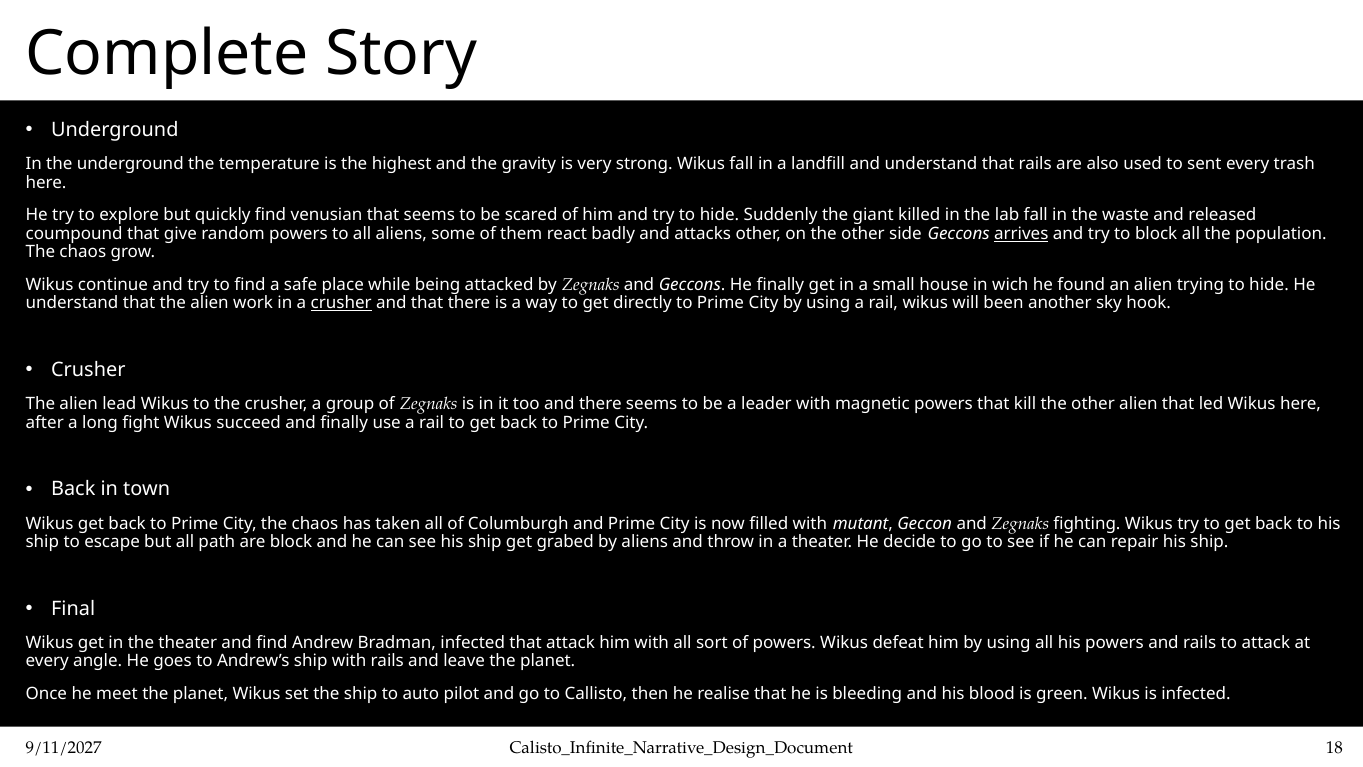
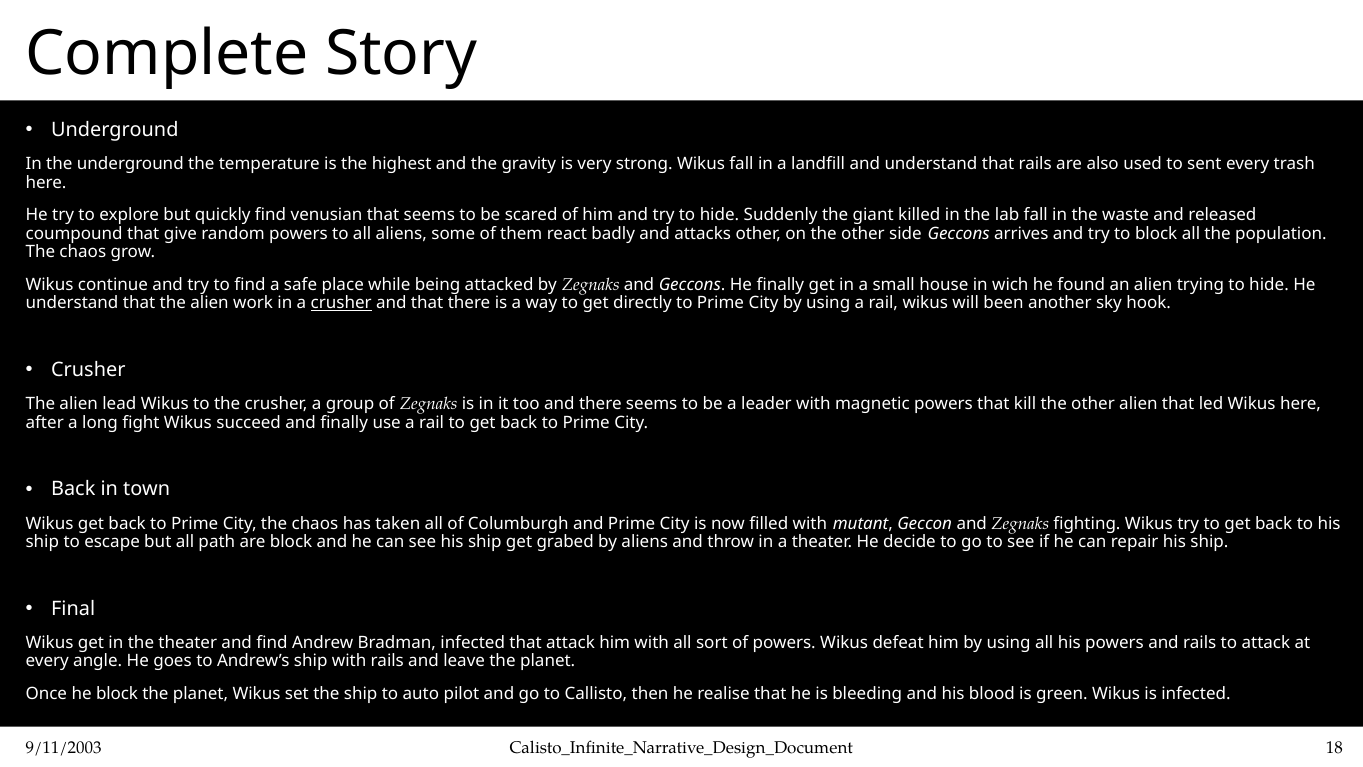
arrives underline: present -> none (1021, 234)
he meet: meet -> block (117, 694)
9/11/2027: 9/11/2027 -> 9/11/2003 (64, 748)
